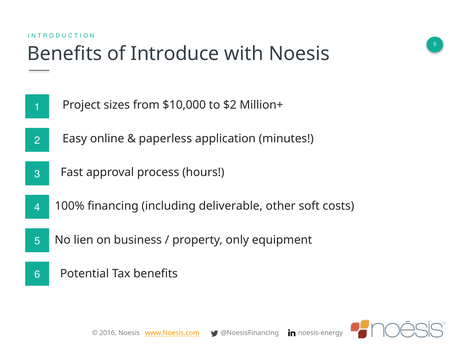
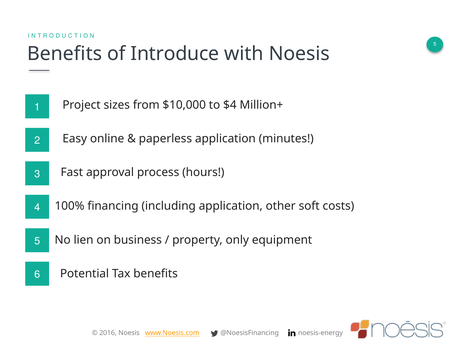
$2: $2 -> $4 (230, 105)
including deliverable: deliverable -> application (231, 206)
